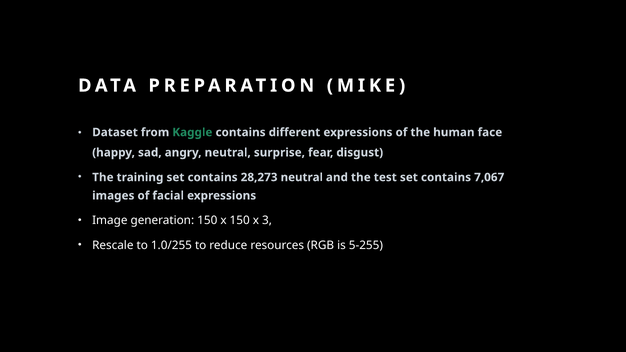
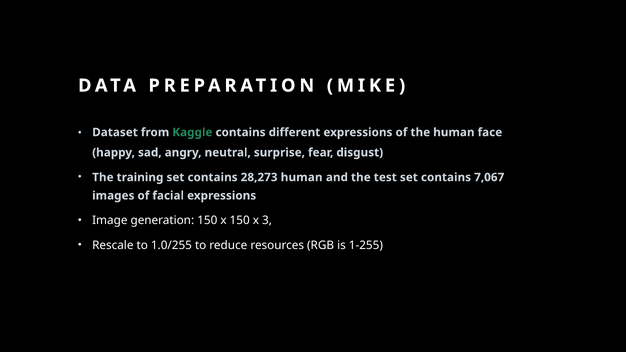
28,273 neutral: neutral -> human (302, 177)
5-255: 5-255 -> 1-255 (366, 245)
